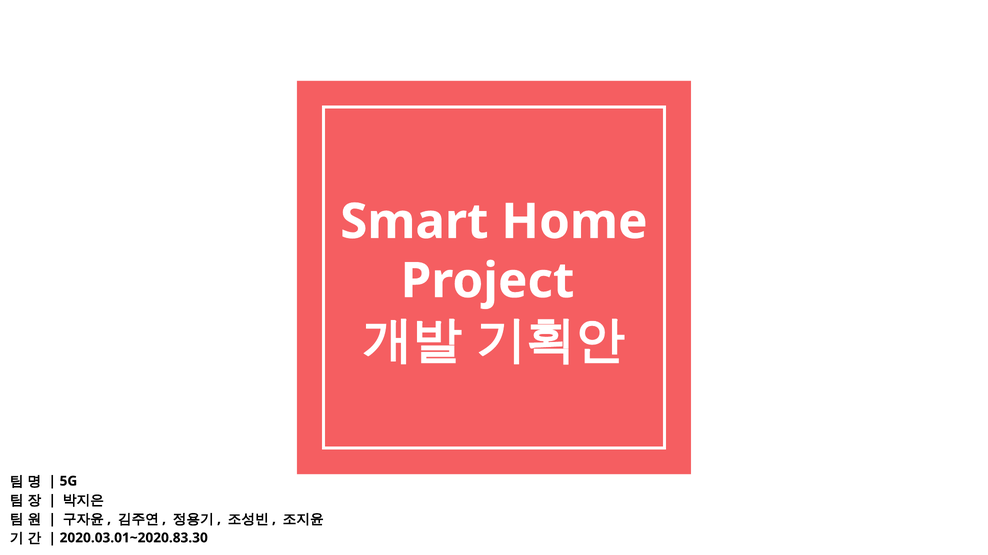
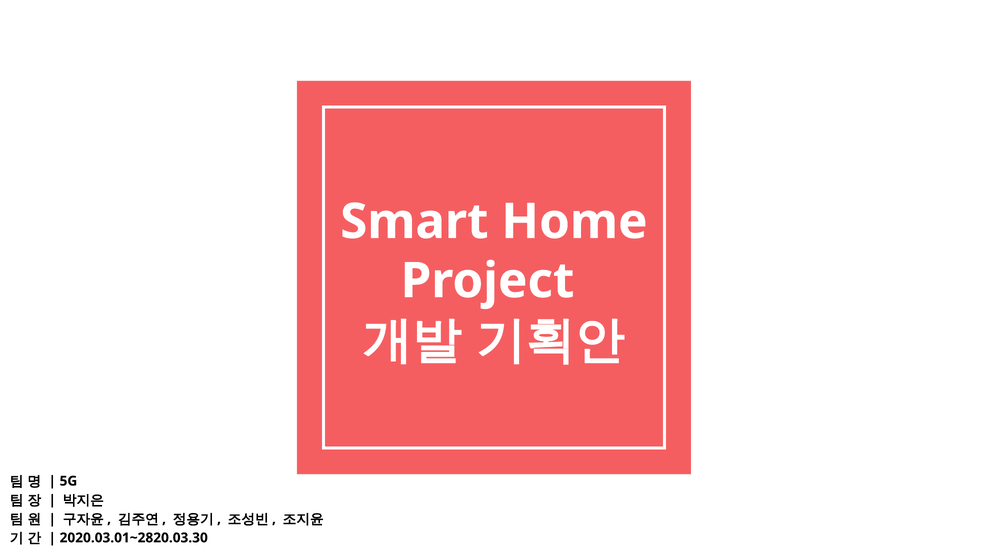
2020.03.01~2020.83.30: 2020.03.01~2020.83.30 -> 2020.03.01~2820.03.30 (134, 539)
